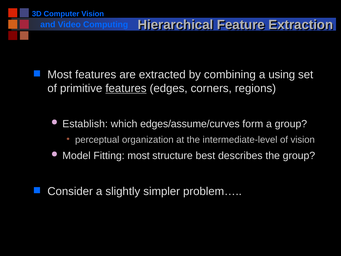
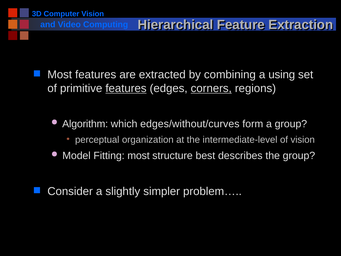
corners underline: none -> present (211, 88)
Establish: Establish -> Algorithm (85, 124)
edges/assume/curves: edges/assume/curves -> edges/without/curves (190, 124)
